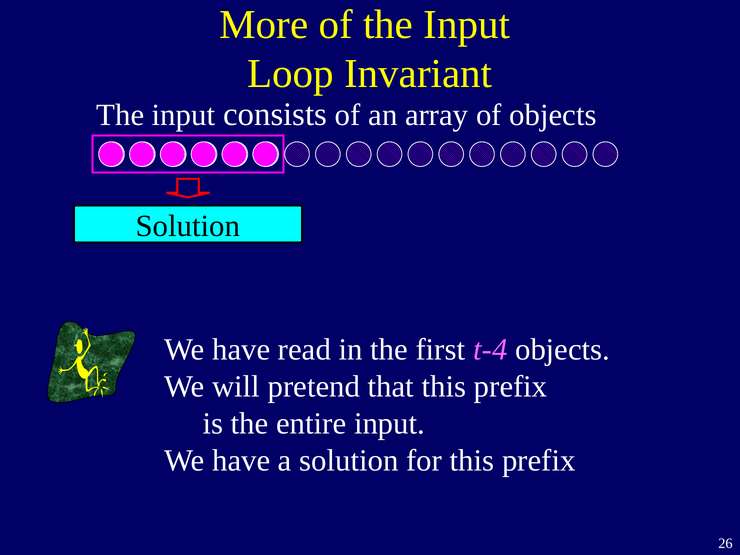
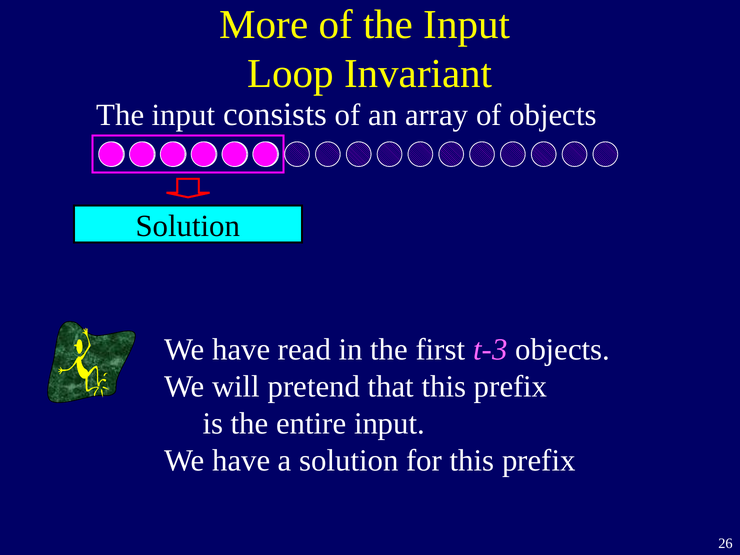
t-4: t-4 -> t-3 (490, 350)
